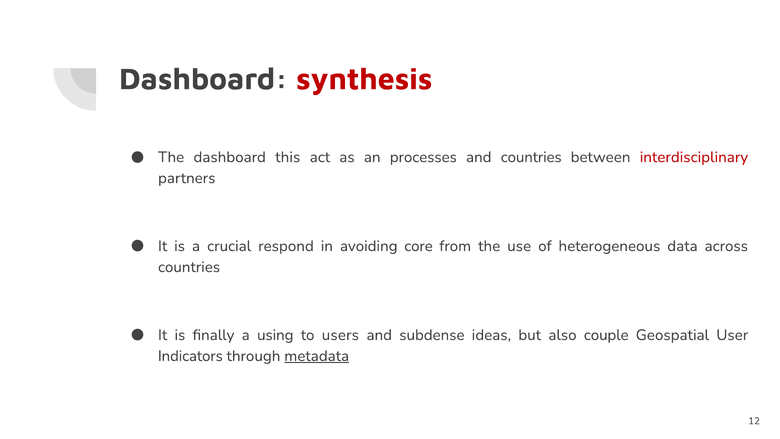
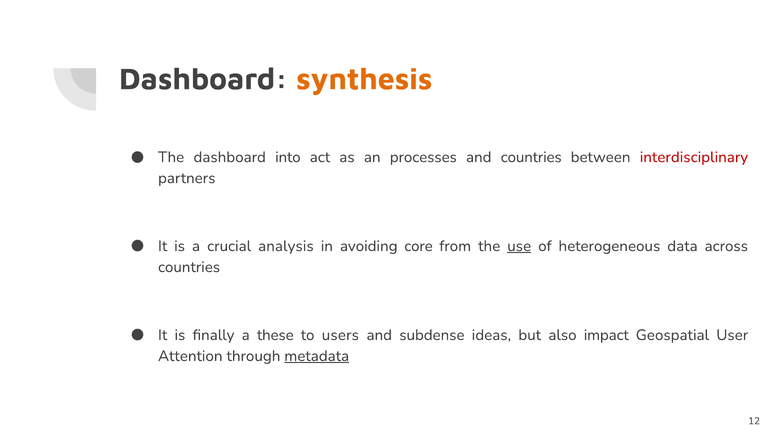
synthesis colour: red -> orange (364, 79)
this: this -> into (288, 157)
respond: respond -> analysis (286, 246)
use underline: none -> present (519, 246)
using: using -> these (275, 335)
couple: couple -> impact (606, 335)
Indicators: Indicators -> Attention (190, 356)
